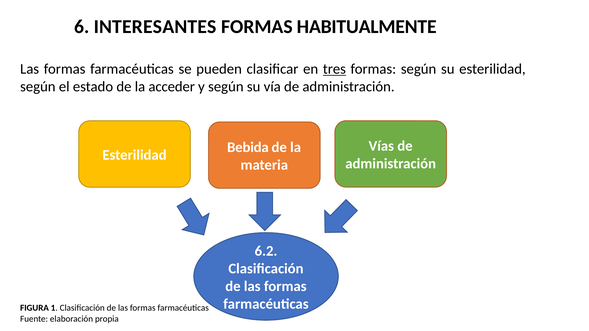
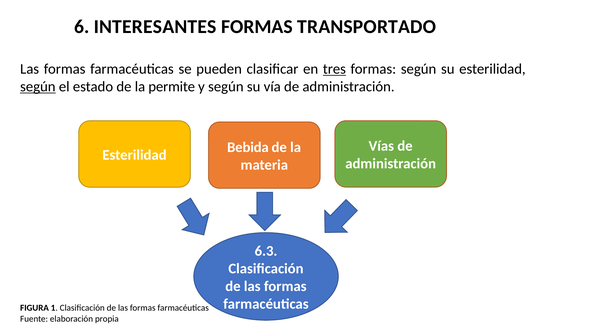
HABITUALMENTE: HABITUALMENTE -> TRANSPORTADO (367, 27)
según underline: none -> present (38, 87)
acceder: acceder -> permite (172, 87)
6.2: 6.2 -> 6.3 (266, 251)
